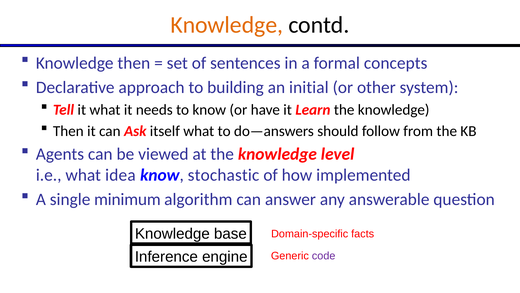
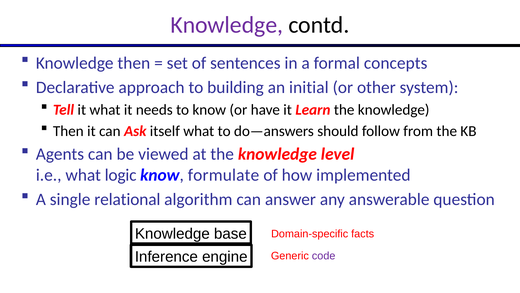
Knowledge colour: orange -> purple (227, 25)
idea: idea -> logic (121, 175)
stochastic: stochastic -> formulate (224, 175)
minimum: minimum -> relational (127, 199)
